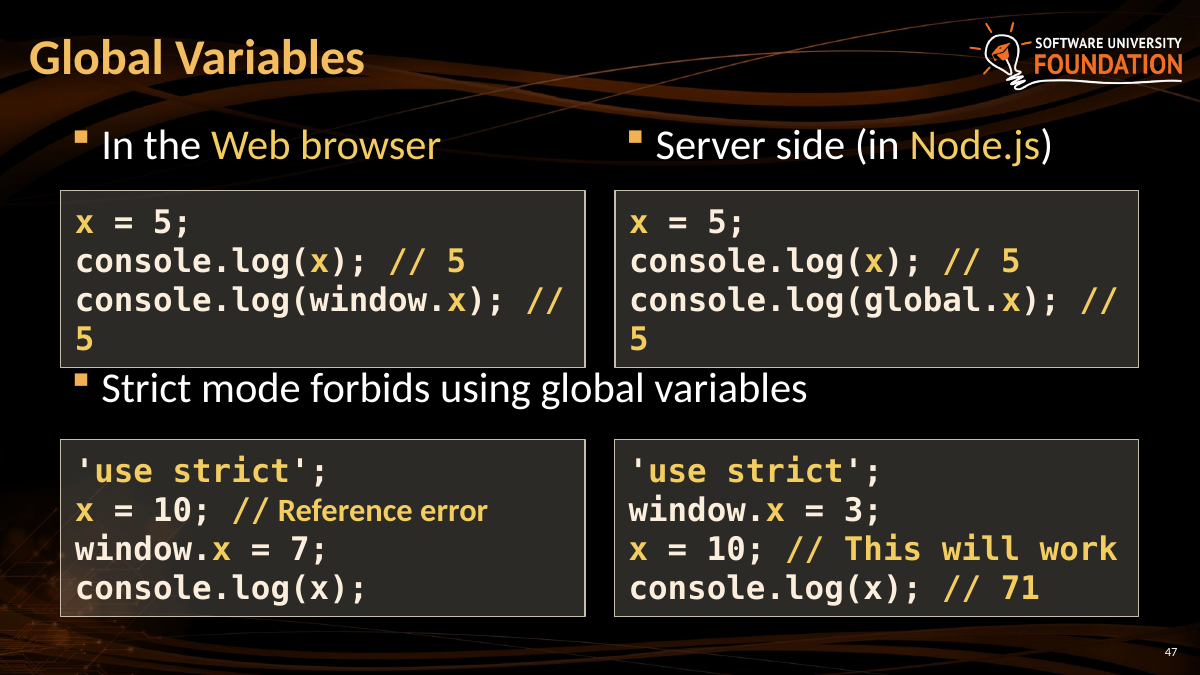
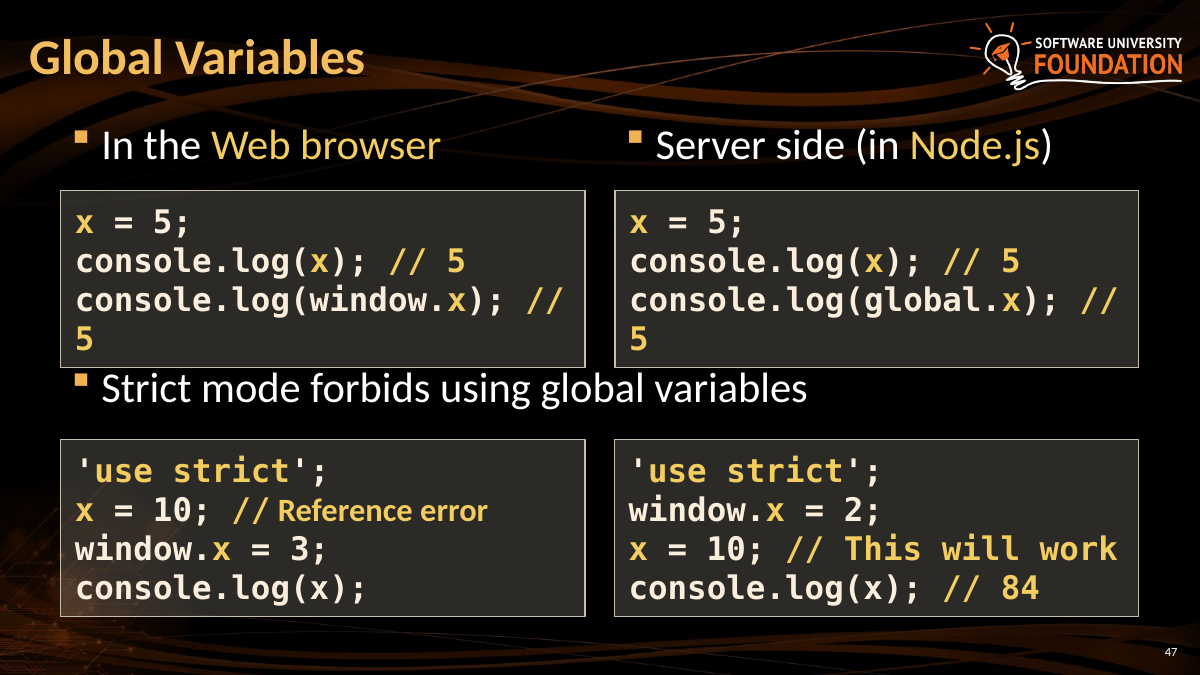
3: 3 -> 2 (863, 511)
7: 7 -> 3 (310, 550)
71: 71 -> 84 (1020, 589)
